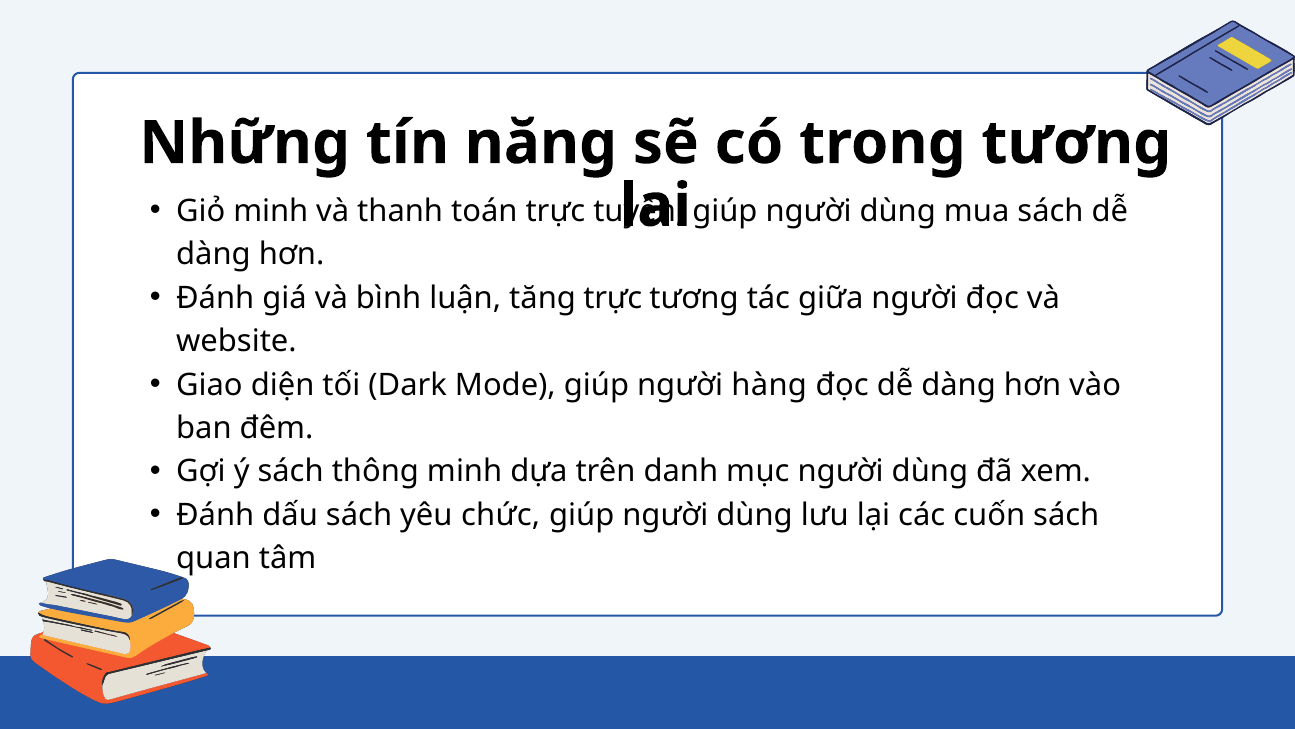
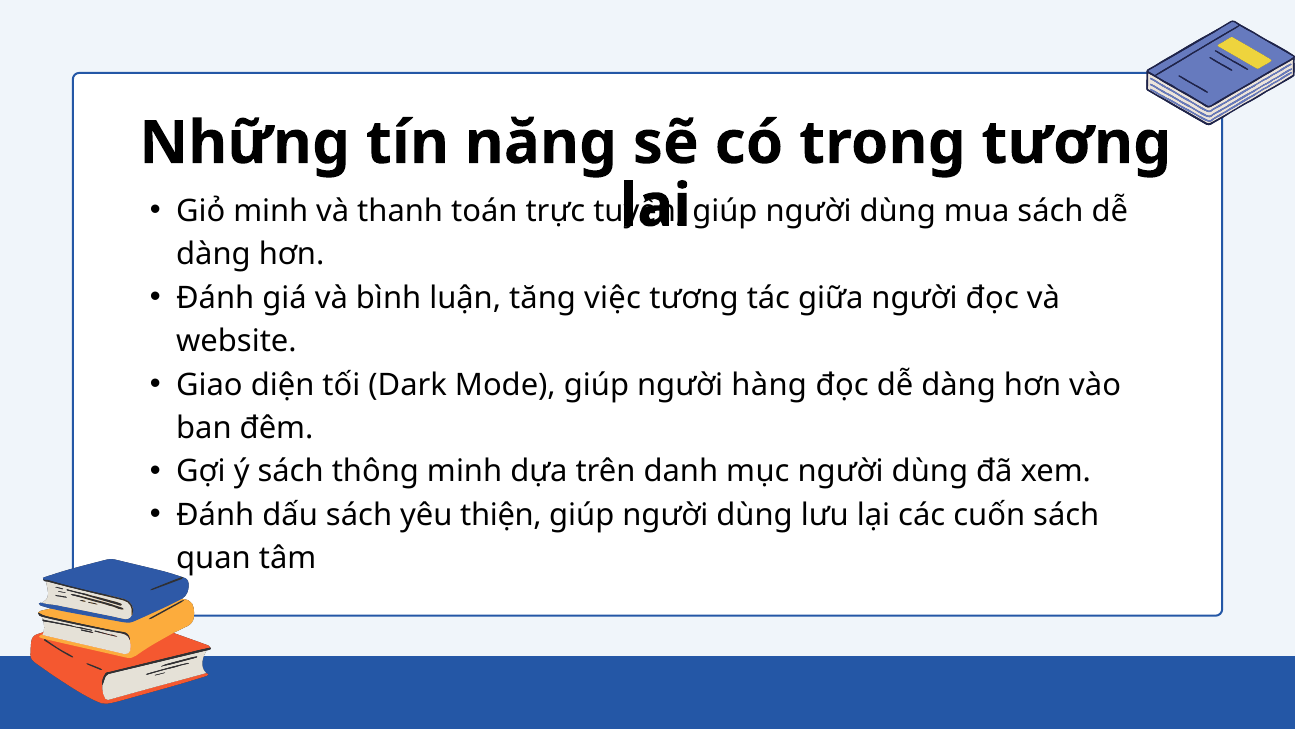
tăng trực: trực -> việc (612, 298)
chức: chức -> thiện (501, 515)
